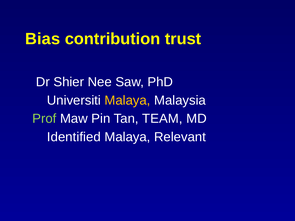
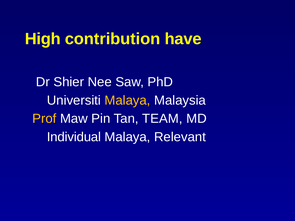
Bias: Bias -> High (43, 39)
trust: trust -> have (183, 39)
Prof colour: light green -> yellow (44, 119)
Identified: Identified -> Individual (74, 137)
